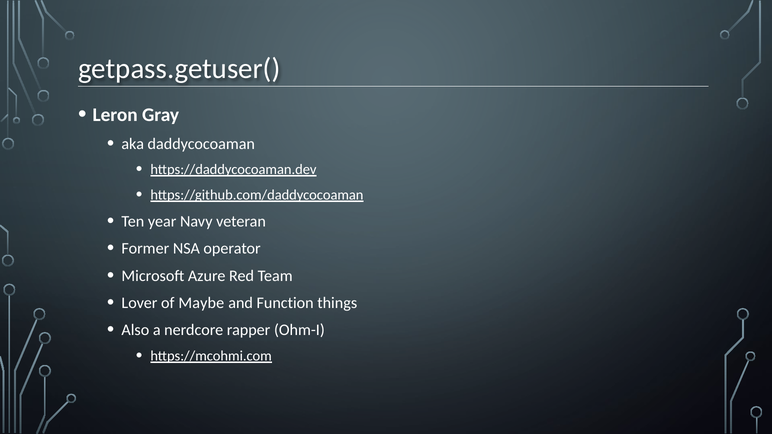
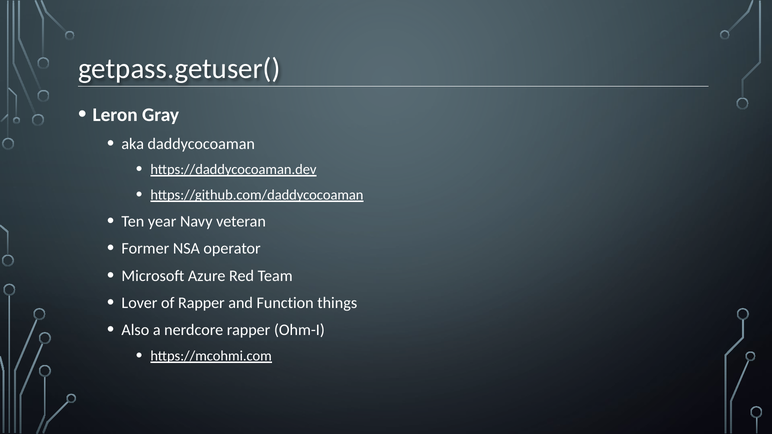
of Maybe: Maybe -> Rapper (201, 303)
